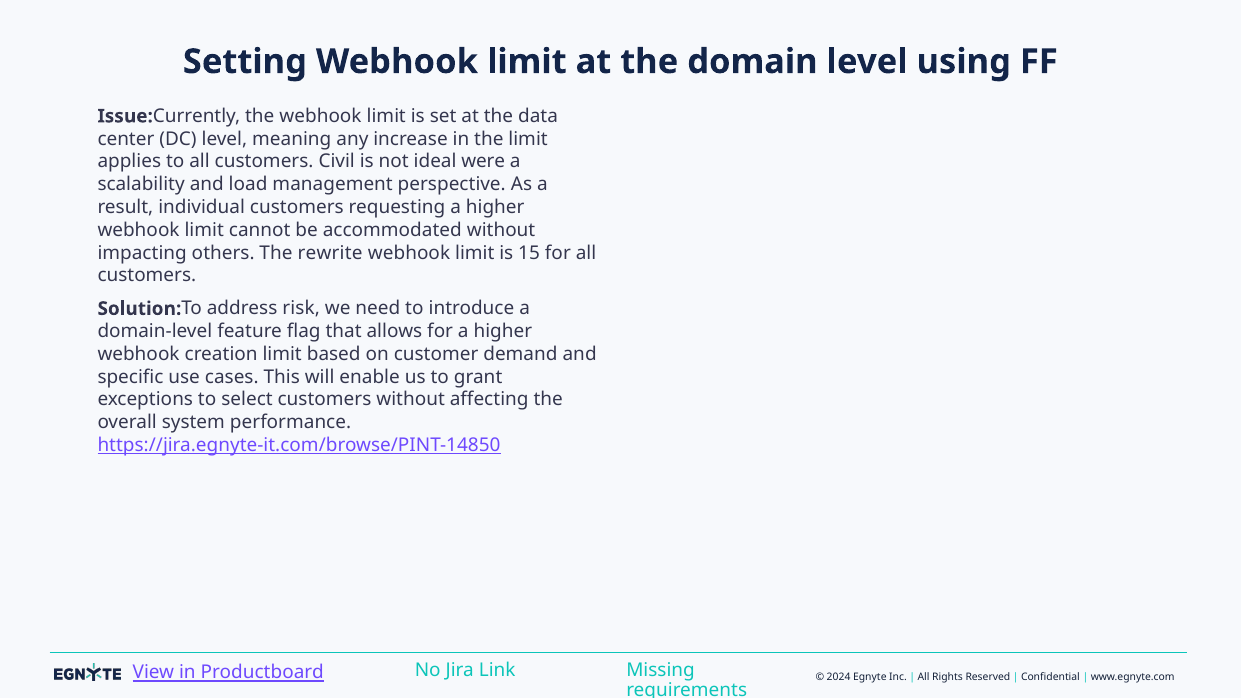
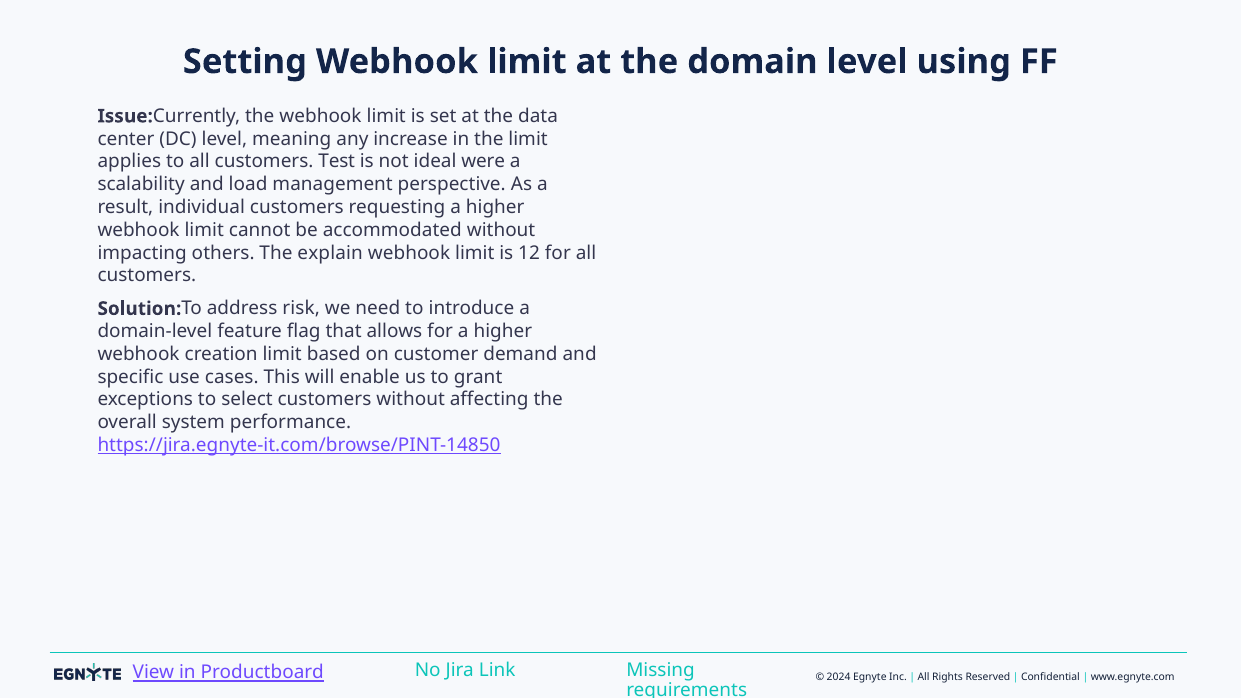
Civil: Civil -> Test (337, 162)
rewrite: rewrite -> explain (330, 253)
15: 15 -> 12 (529, 253)
